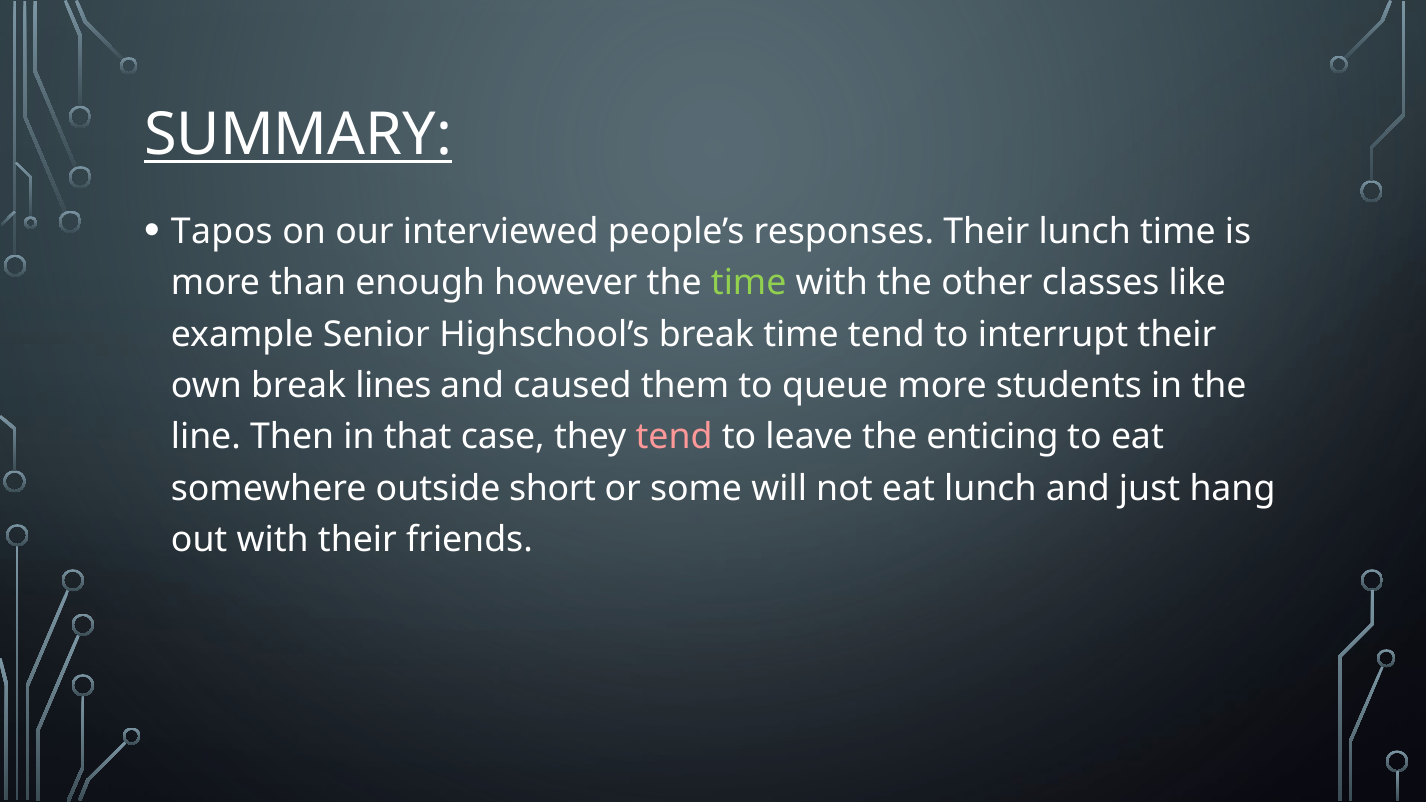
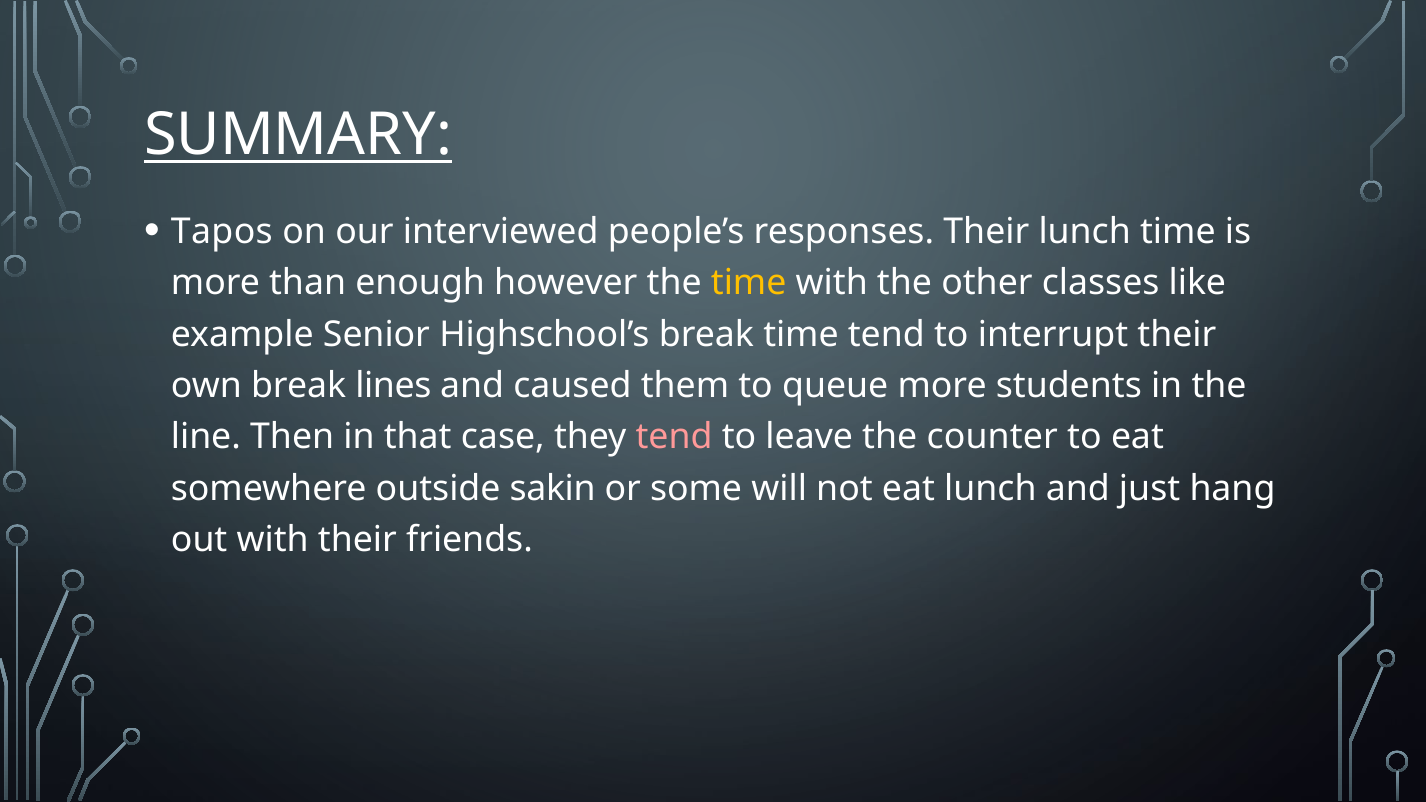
time colour: light green -> yellow (749, 283)
enticing: enticing -> counter (992, 437)
short: short -> sakin (553, 488)
